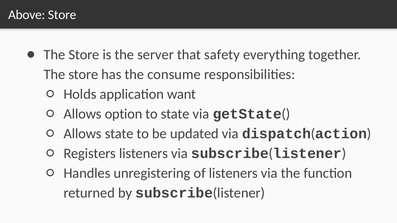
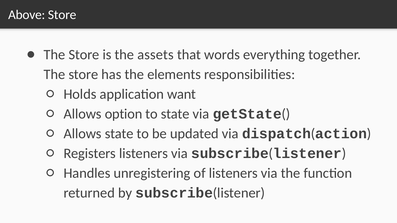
server: server -> assets (155, 55)
safety: safety -> words (222, 55)
consume: consume -> elements (174, 75)
